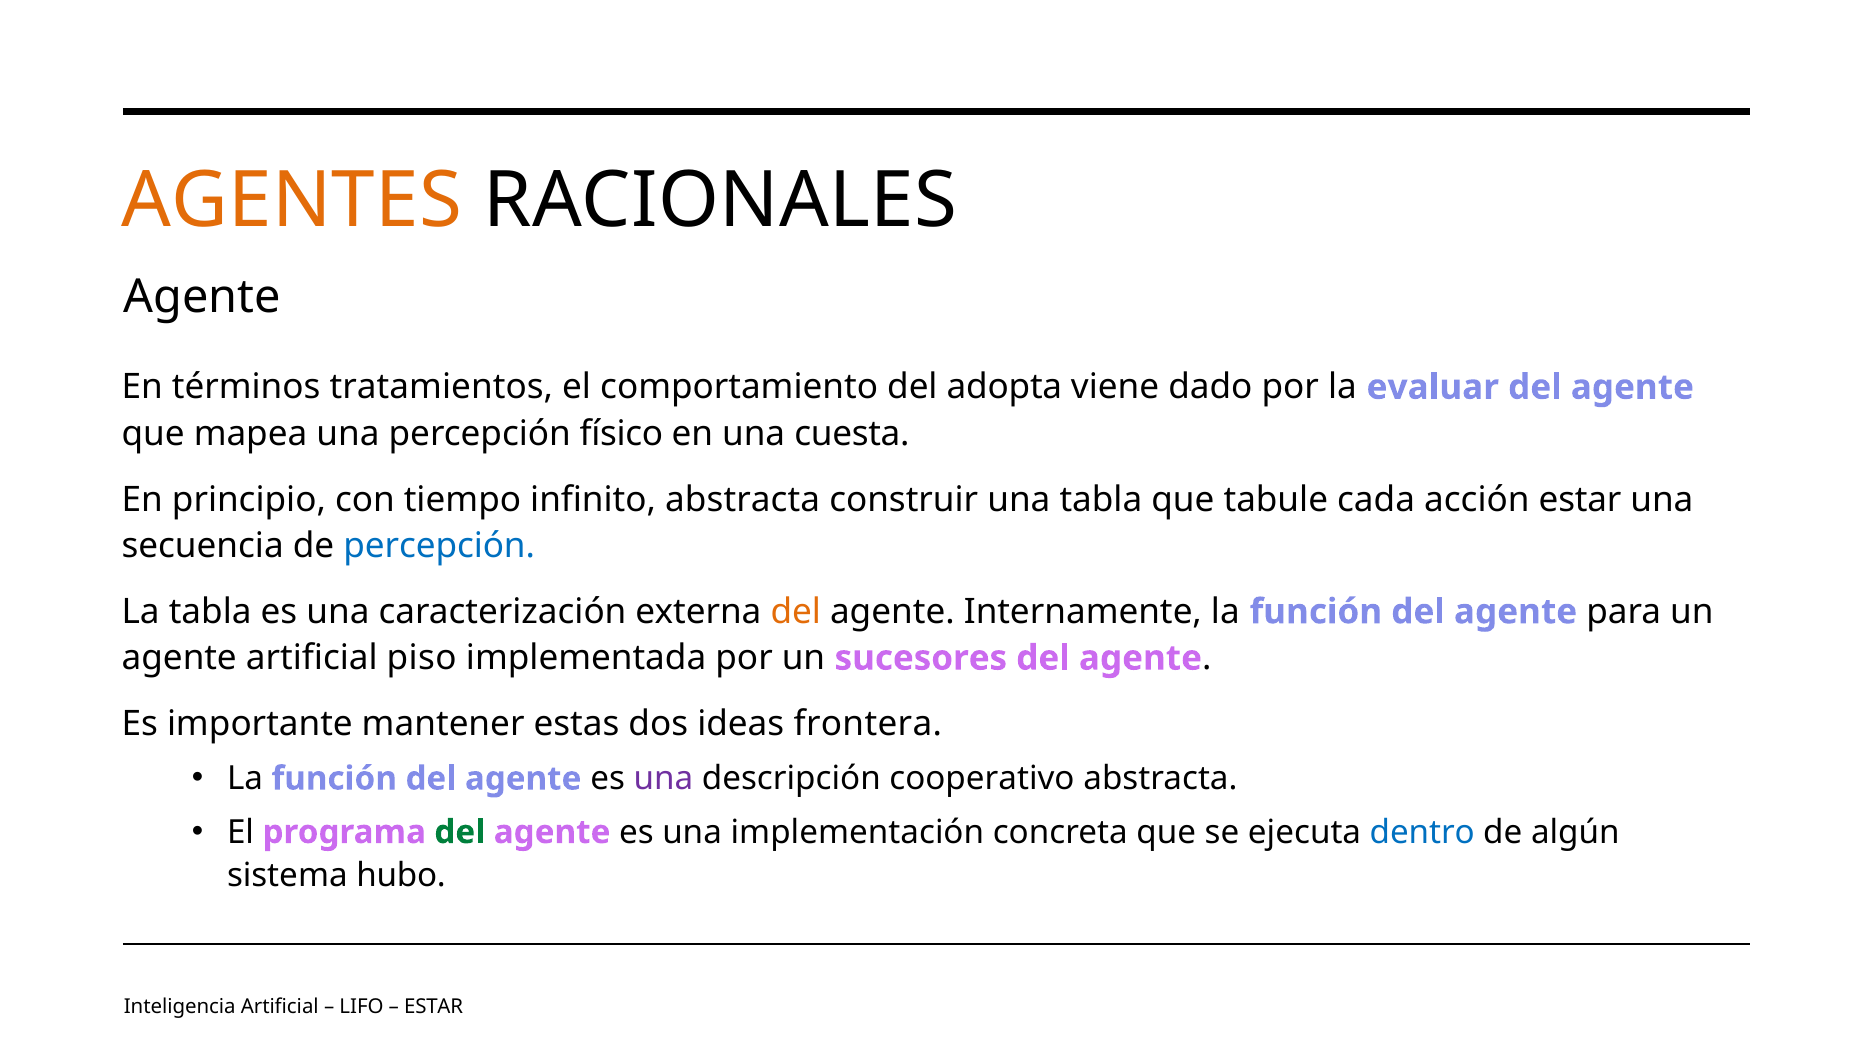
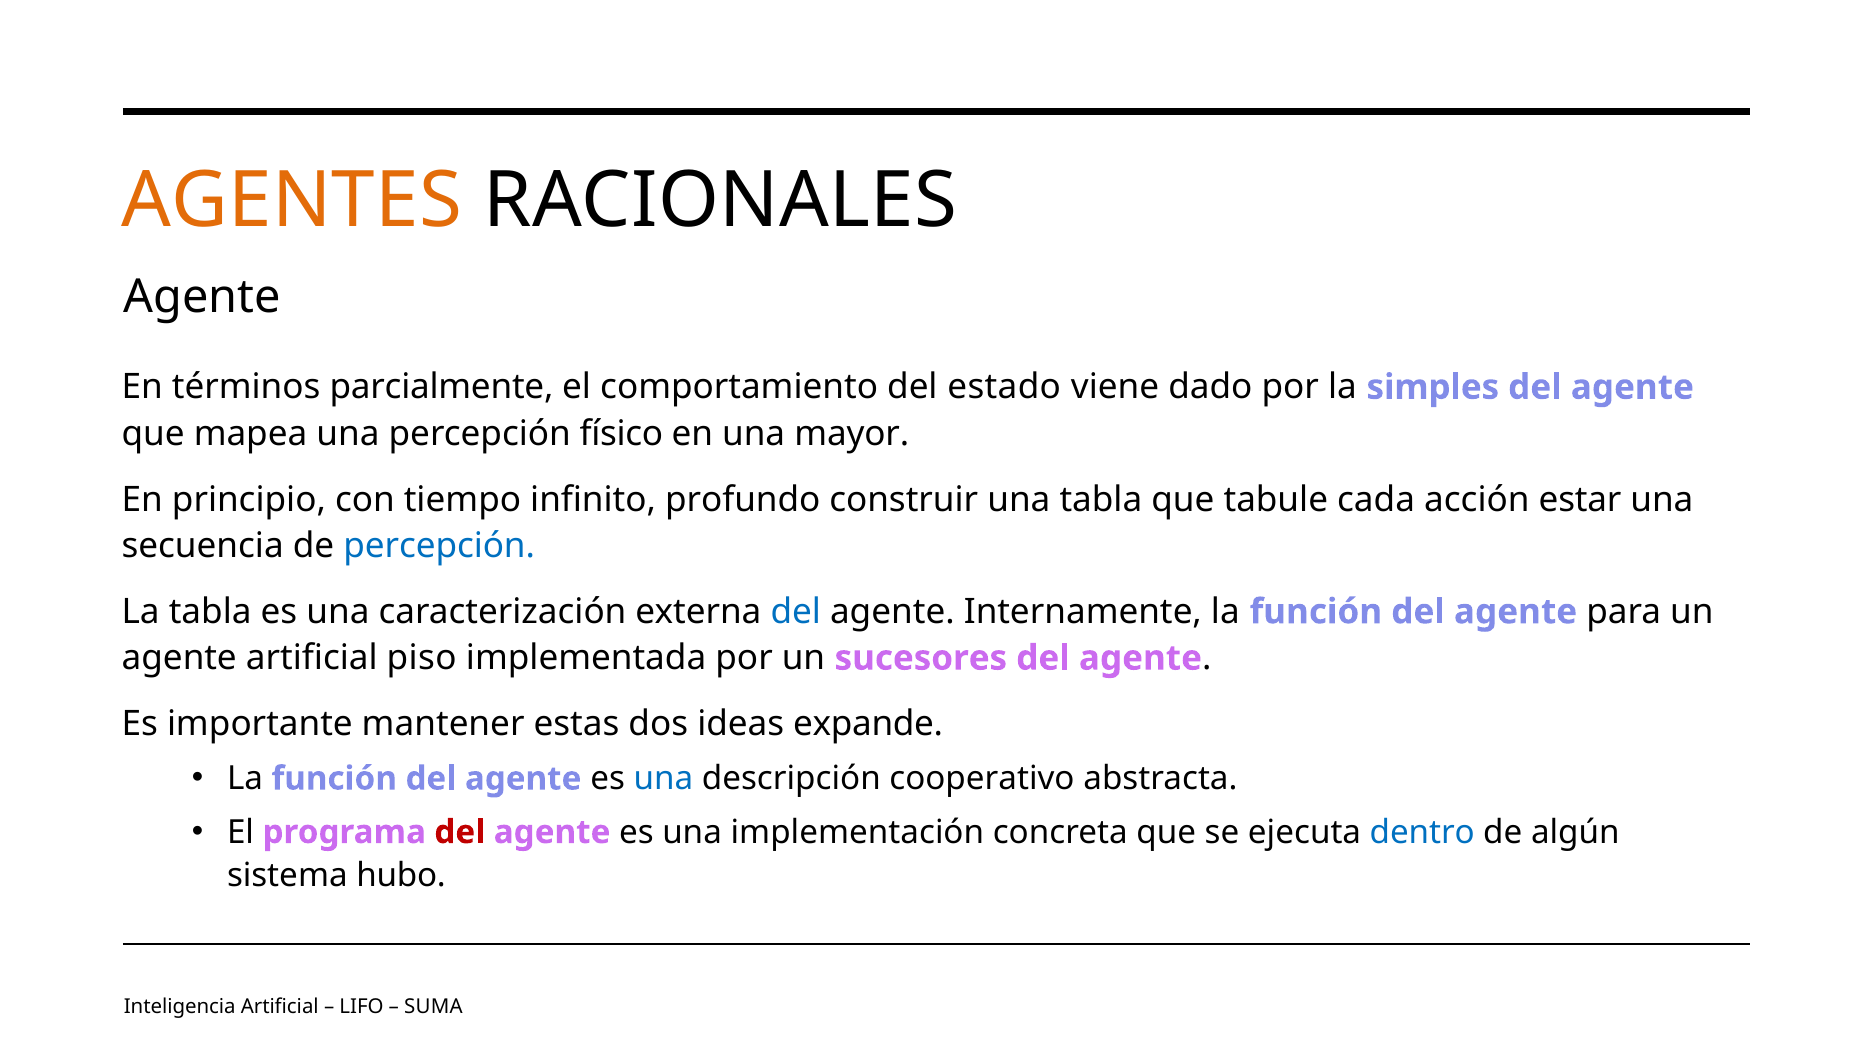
tratamientos: tratamientos -> parcialmente (442, 387)
adopta: adopta -> estado (1004, 387)
evaluar: evaluar -> simples (1433, 387)
cuesta: cuesta -> mayor (852, 433)
infinito abstracta: abstracta -> profundo (743, 499)
del colour: orange -> blue (796, 611)
frontera: frontera -> expande (868, 724)
una colour: purple -> blue (663, 778)
del colour: green -> red (460, 832)
ESTAR: ESTAR -> SUMA (433, 1006)
